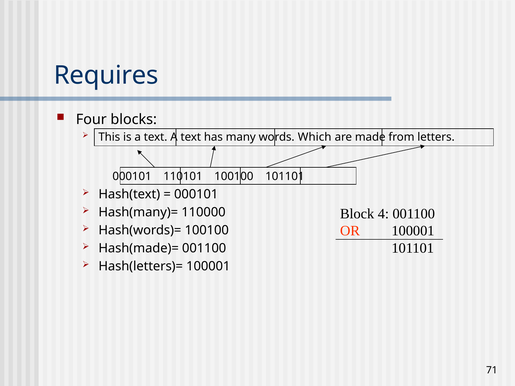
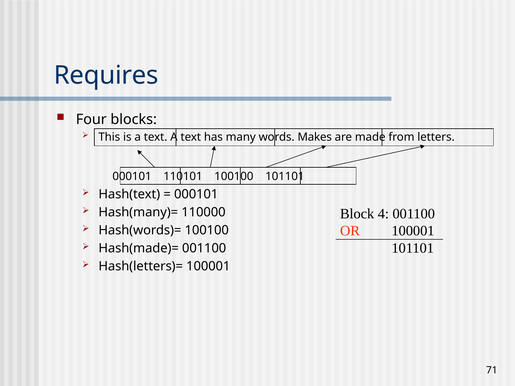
Which: Which -> Makes (315, 137)
